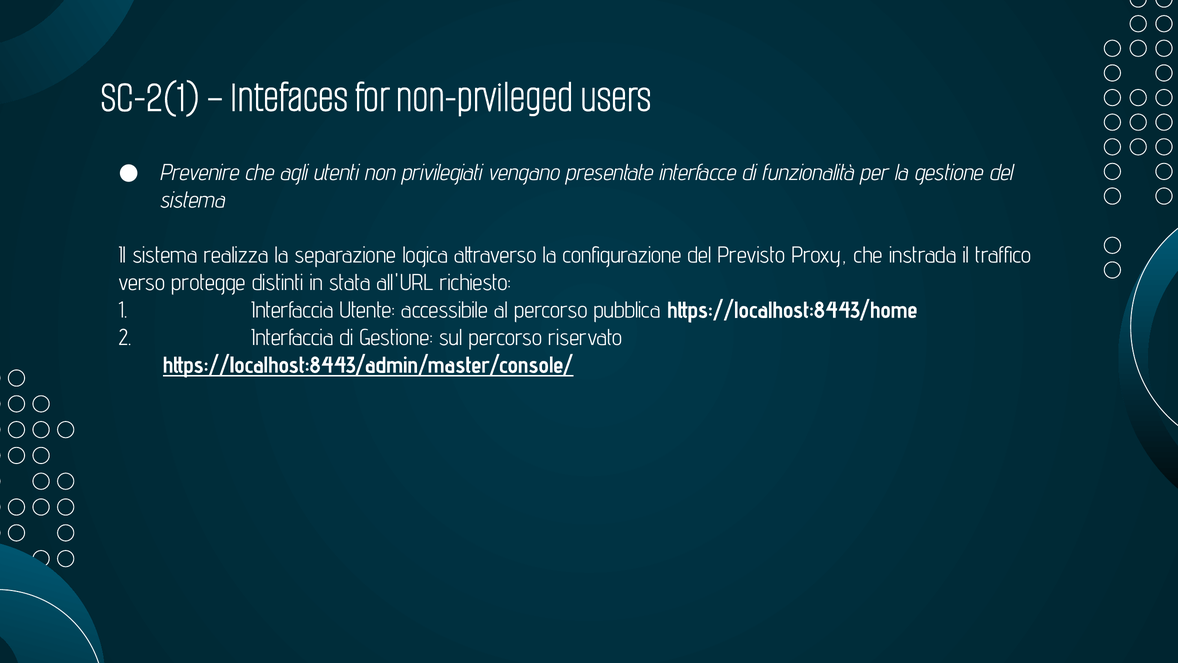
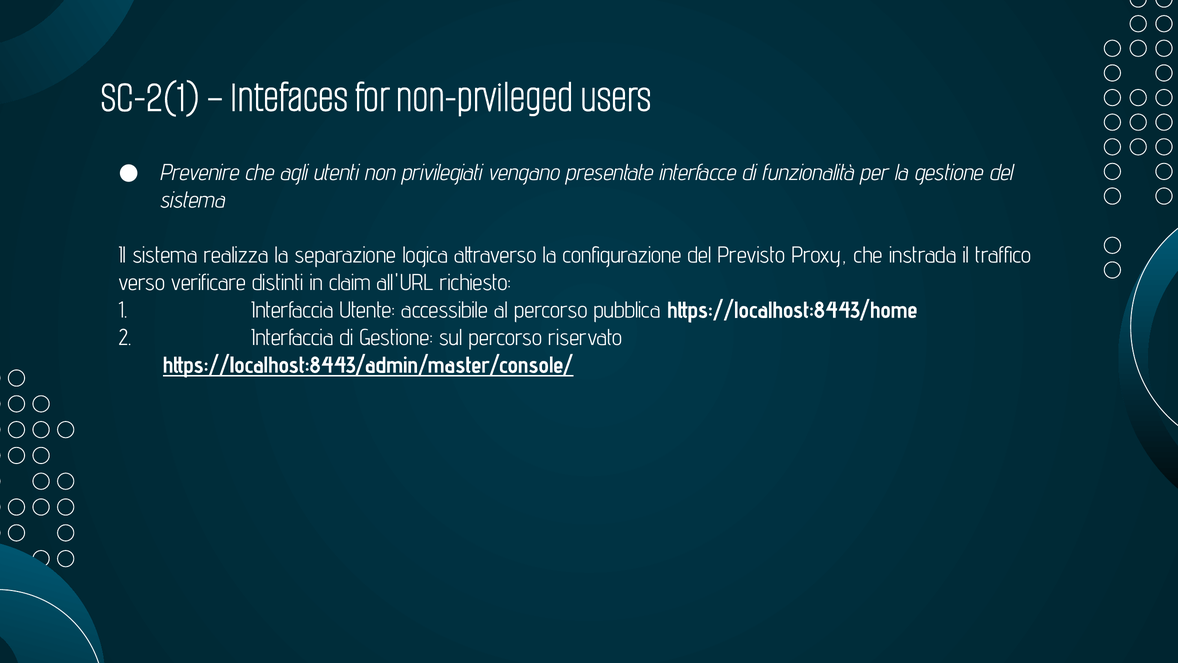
protegge: protegge -> verificare (209, 283)
stata: stata -> claim (350, 283)
